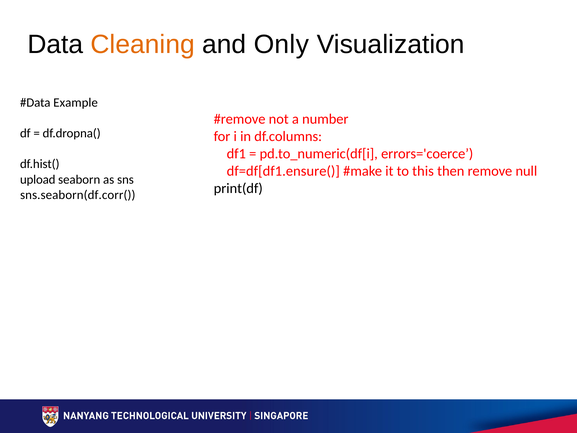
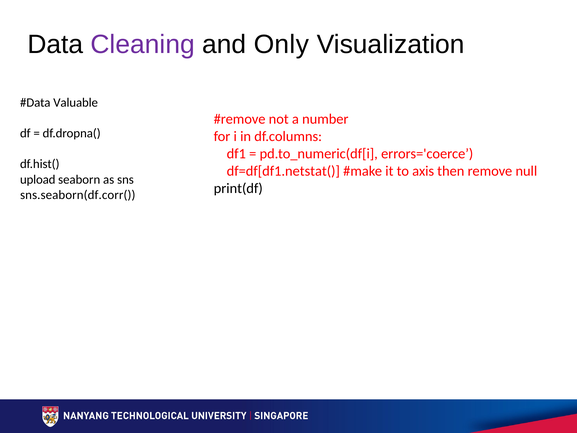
Cleaning colour: orange -> purple (143, 44)
Example: Example -> Valuable (76, 102)
df=df[df1.ensure(: df=df[df1.ensure( -> df=df[df1.netstat( (283, 171)
this: this -> axis (423, 171)
